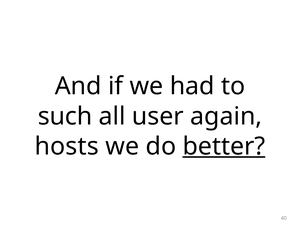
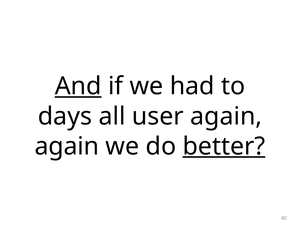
And underline: none -> present (78, 86)
such: such -> days (65, 116)
hosts: hosts -> again (67, 146)
